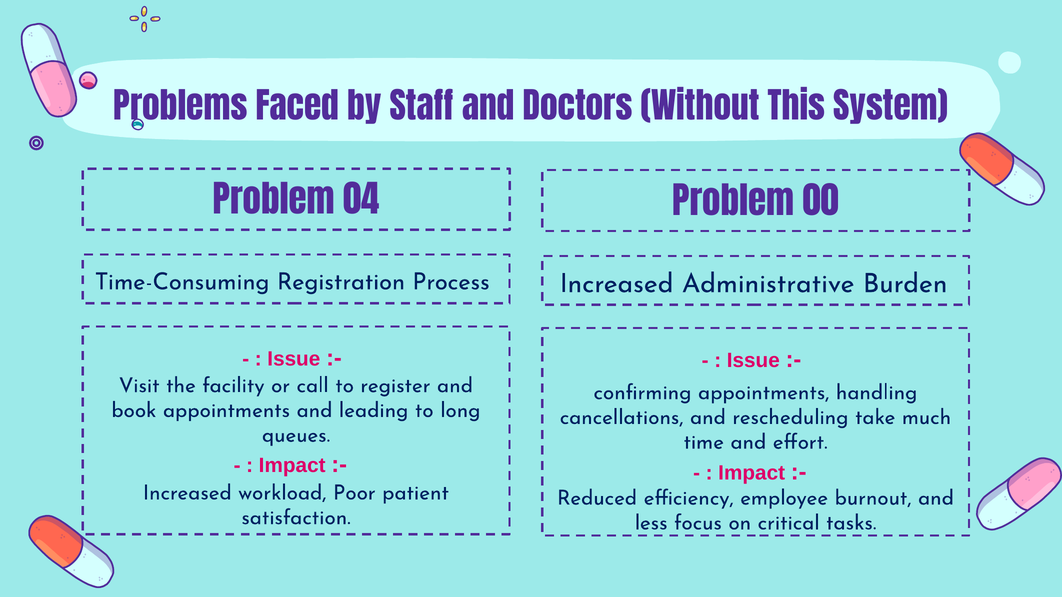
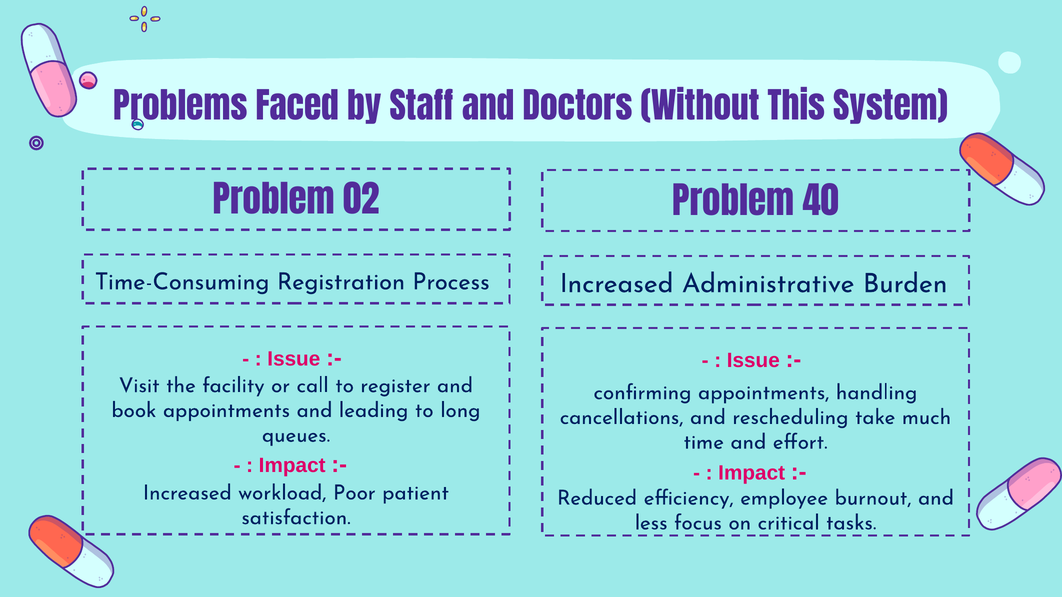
04: 04 -> 02 (361, 202)
00: 00 -> 40 (821, 203)
